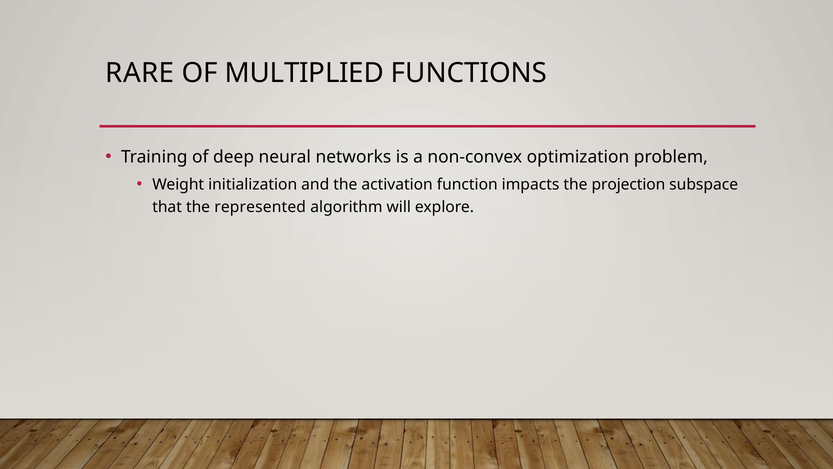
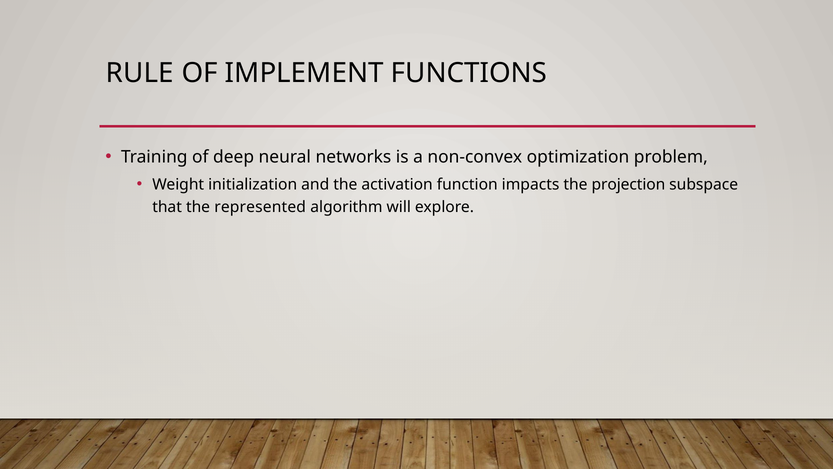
RARE: RARE -> RULE (140, 73)
MULTIPLIED: MULTIPLIED -> IMPLEMENT (304, 73)
